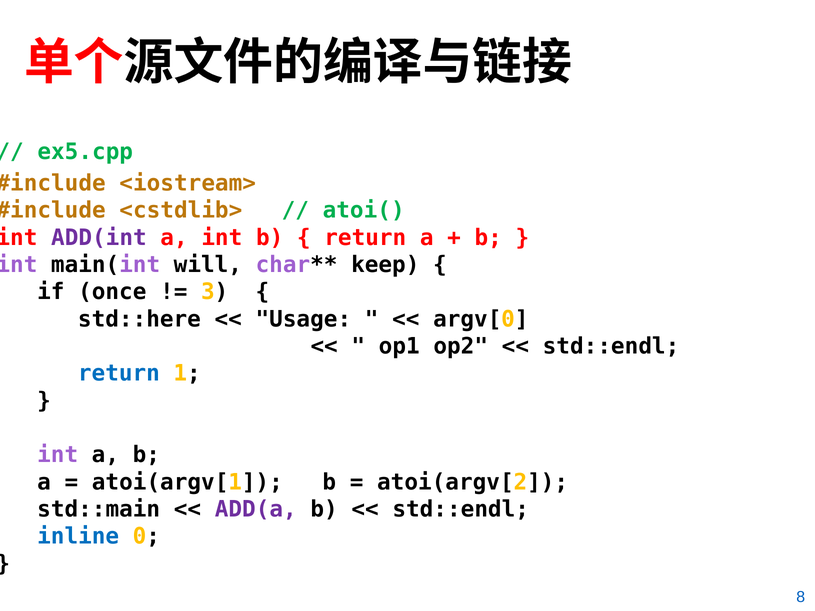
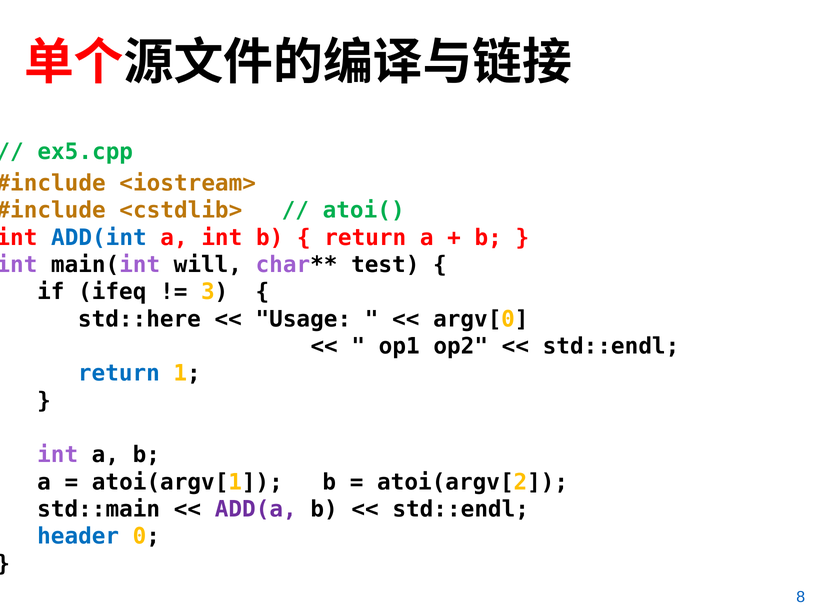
ADD(int colour: purple -> blue (99, 238)
keep: keep -> test (385, 265)
once: once -> ifeq (112, 292)
inline: inline -> header (78, 537)
